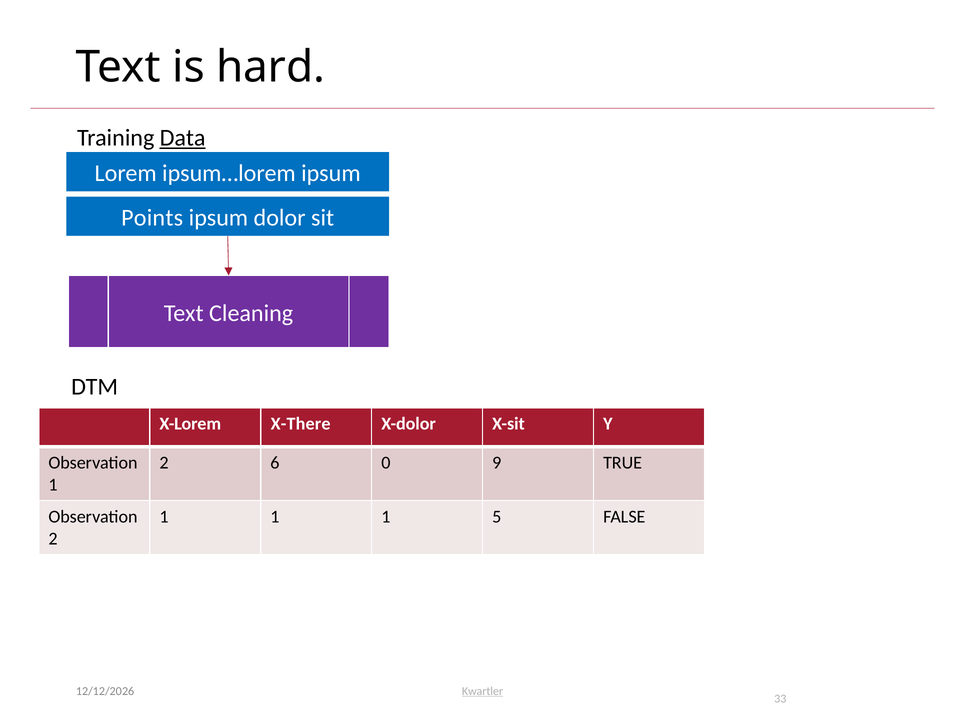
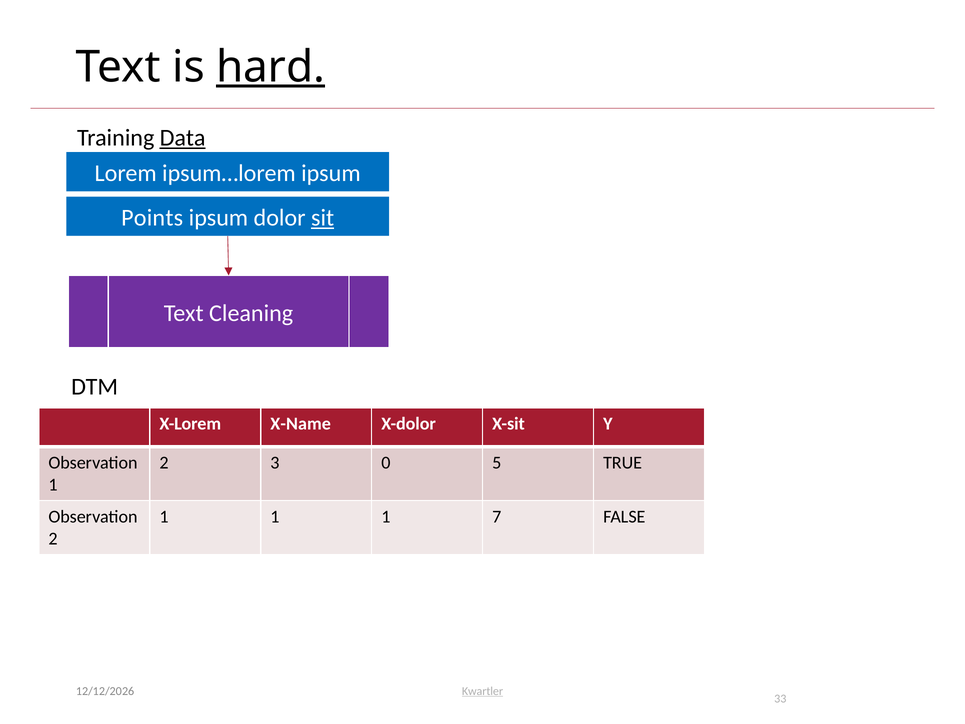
hard underline: none -> present (271, 67)
sit underline: none -> present (323, 218)
X-There: X-There -> X-Name (301, 424)
6: 6 -> 3 (275, 463)
9: 9 -> 5 (497, 463)
5: 5 -> 7 (497, 517)
